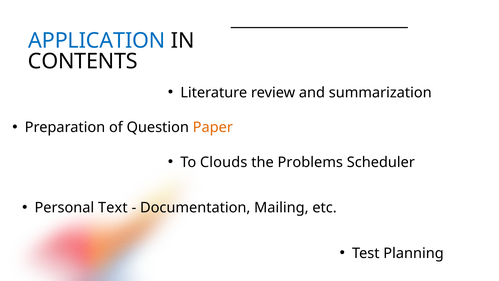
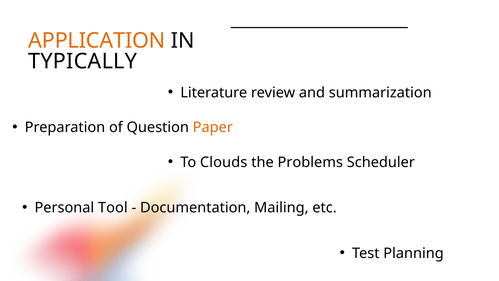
APPLICATION colour: blue -> orange (97, 41)
CONTENTS: CONTENTS -> TYPICALLY (83, 61)
Text: Text -> Tool (113, 208)
